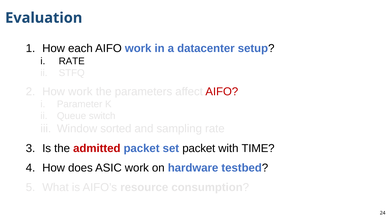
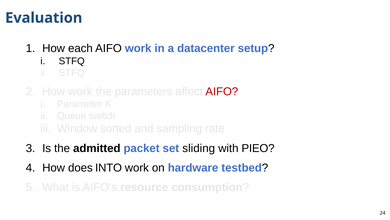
RATE: RATE -> STFQ (72, 61)
admitted colour: red -> black (97, 148)
set packet: packet -> sliding (199, 148)
TIME: TIME -> PIEO (258, 148)
ASIC: ASIC -> INTO (109, 167)
